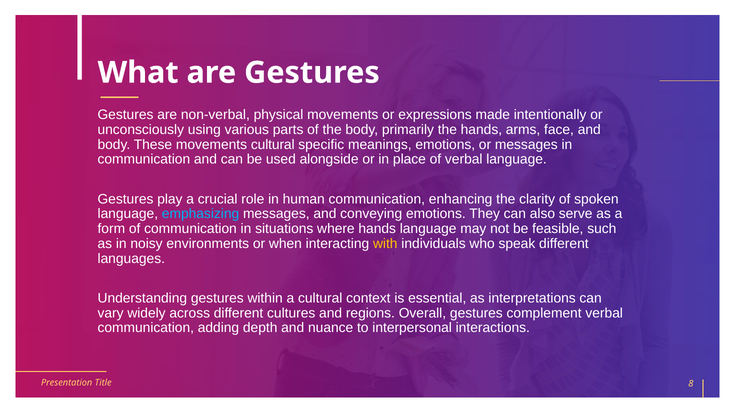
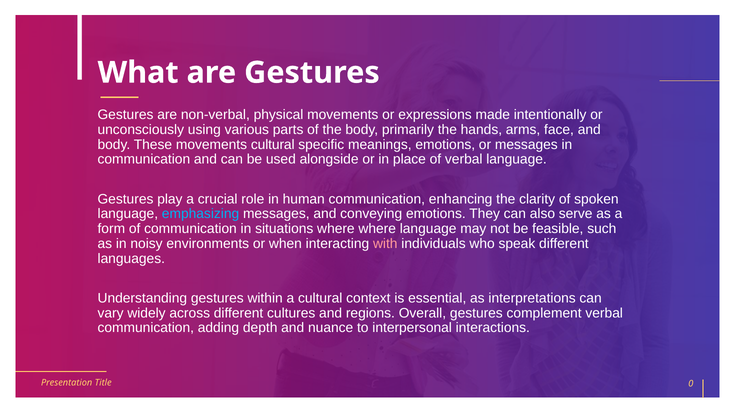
where hands: hands -> where (377, 229)
with colour: yellow -> pink (385, 244)
8: 8 -> 0 (691, 384)
